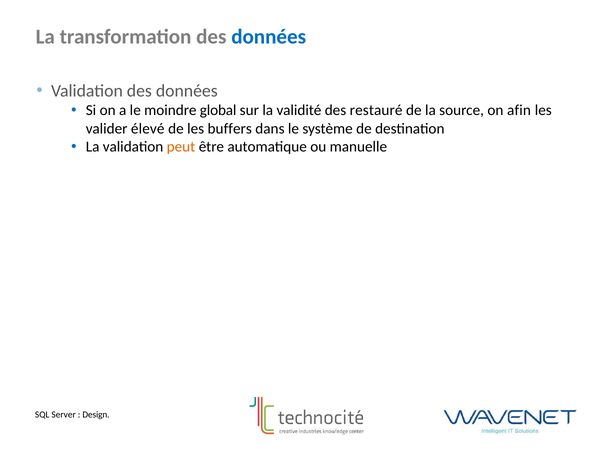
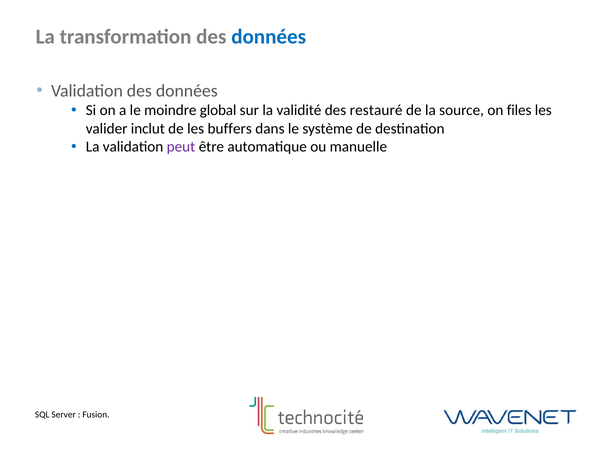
afin: afin -> files (519, 110)
élevé: élevé -> inclut (148, 129)
peut colour: orange -> purple (181, 147)
Design: Design -> Fusion (96, 415)
